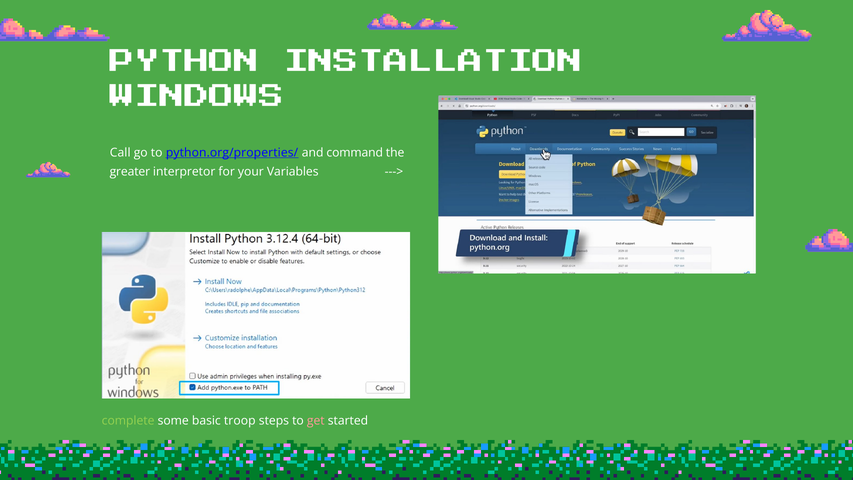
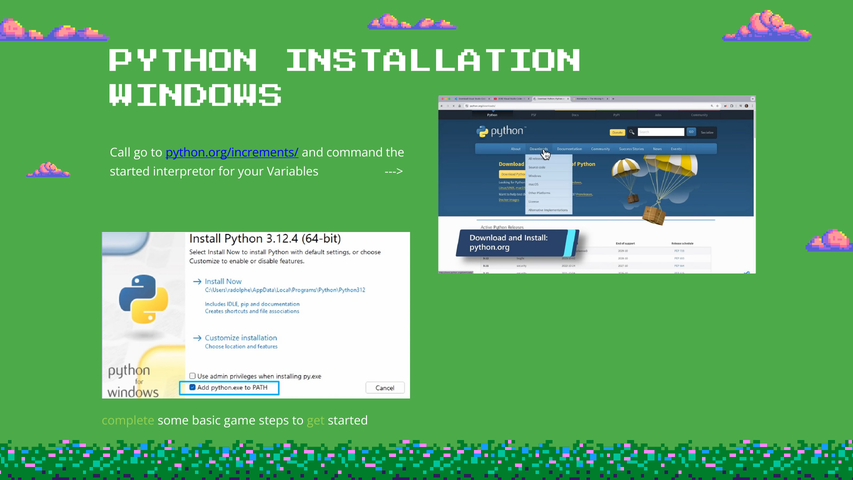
python.org/properties/: python.org/properties/ -> python.org/increments/ (232, 153)
greater: greater -> started (130, 172)
troop: troop -> game (240, 421)
get colour: pink -> light green (316, 421)
